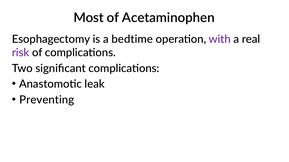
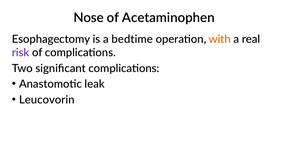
Most: Most -> Nose (89, 18)
with colour: purple -> orange (220, 39)
Preventing: Preventing -> Leucovorin (47, 100)
